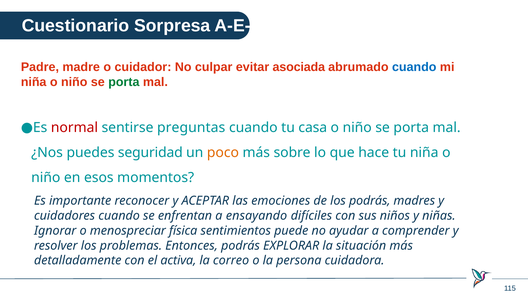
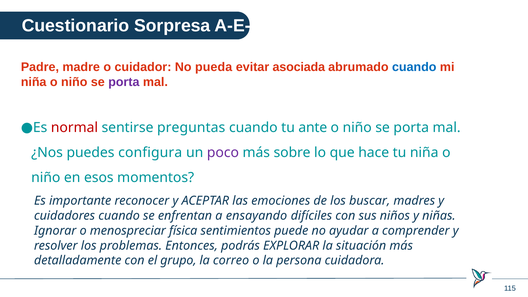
culpar: culpar -> pueda (214, 67)
porta colour: green -> purple (124, 82)
casa: casa -> ante (313, 127)
seguridad: seguridad -> configura (150, 153)
poco colour: orange -> purple (223, 153)
los podrás: podrás -> buscar (370, 201)
activa: activa -> grupo (178, 261)
